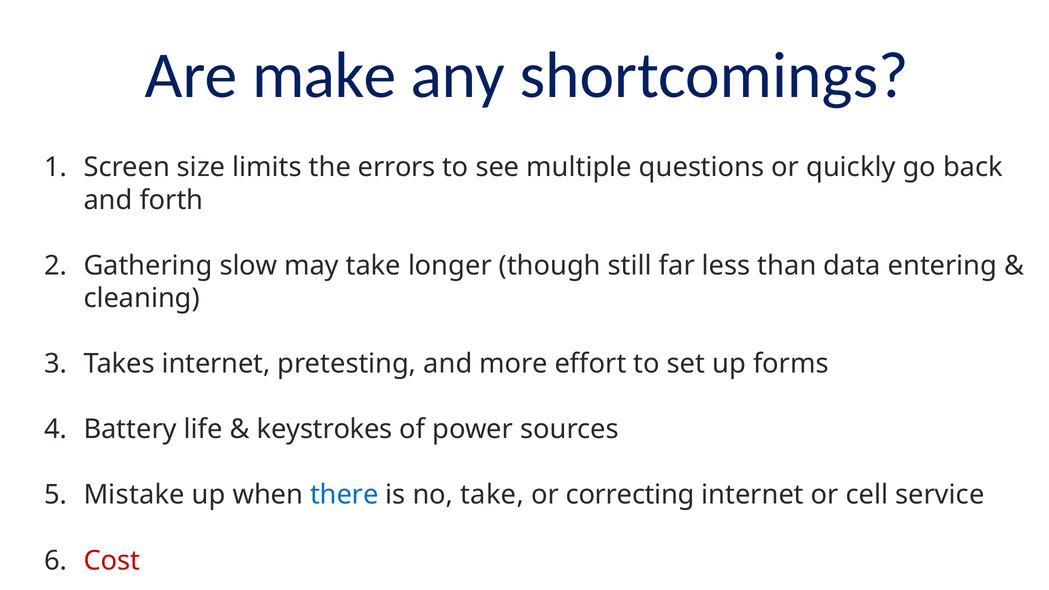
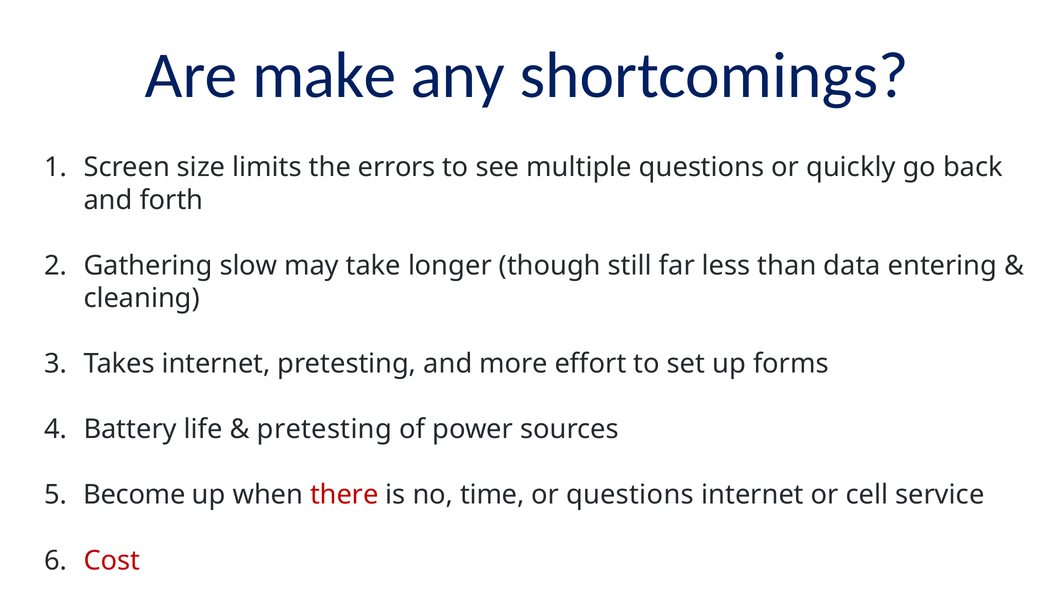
keystrokes: keystrokes -> pretesting (324, 429)
Mistake: Mistake -> Become (134, 495)
there colour: blue -> red (344, 495)
no take: take -> time (492, 495)
or correcting: correcting -> questions (630, 495)
